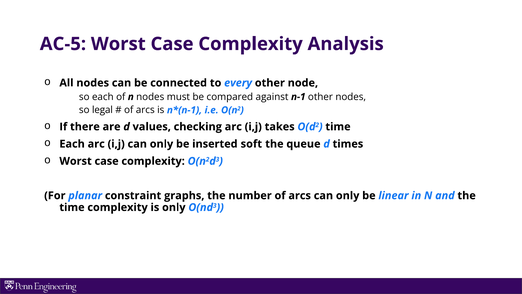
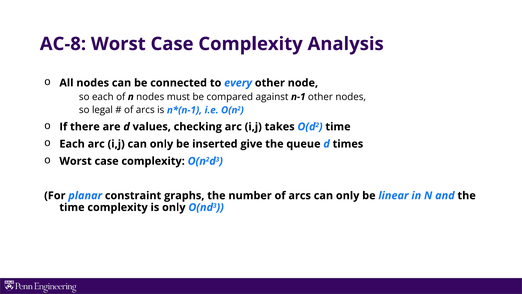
AC-5: AC-5 -> AC-8 (63, 44)
soft: soft -> give (251, 144)
